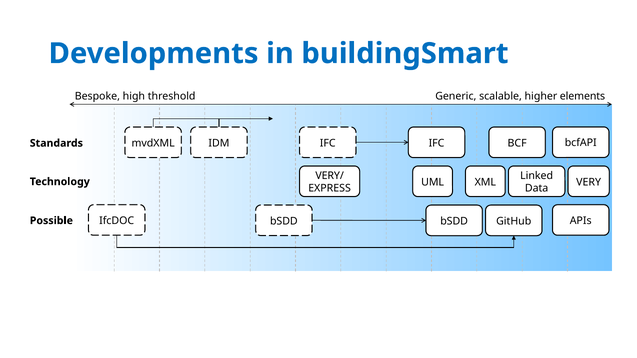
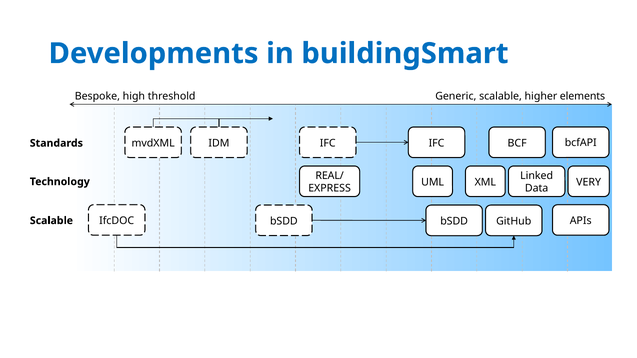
VERY/: VERY/ -> REAL/ (330, 176)
Possible: Possible -> Scalable (51, 221)
